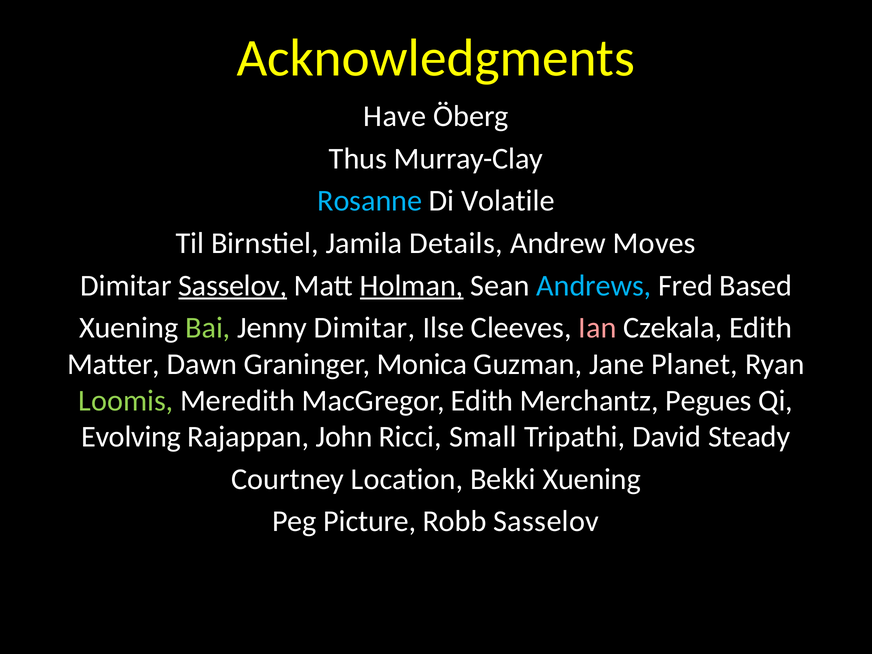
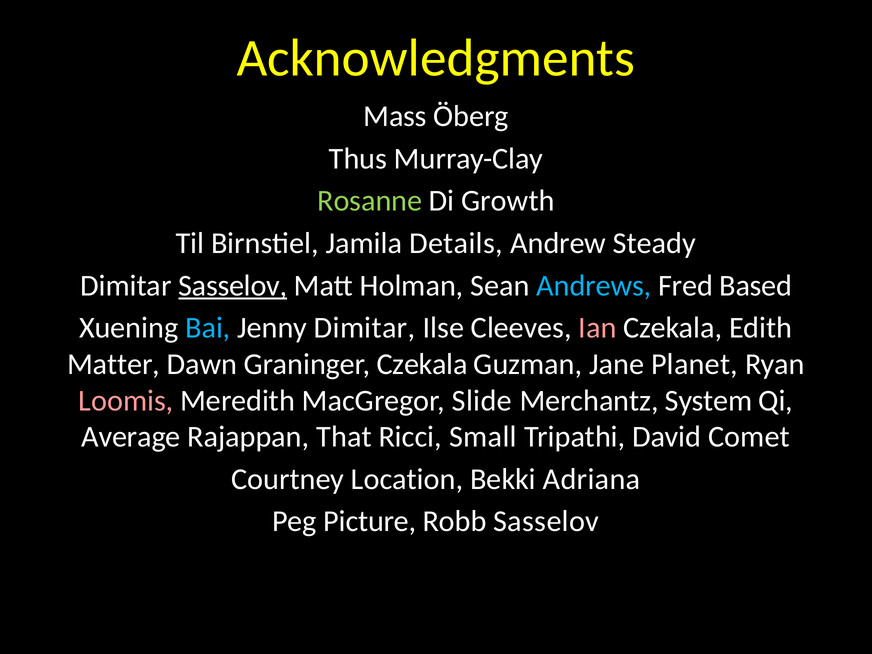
Have: Have -> Mass (395, 116)
Rosanne colour: light blue -> light green (370, 201)
Volatile: Volatile -> Growth (508, 201)
Moves: Moves -> Steady (654, 243)
Holman underline: present -> none (412, 286)
Bai colour: light green -> light blue (208, 328)
Graninger Monica: Monica -> Czekala (422, 364)
Loomis colour: light green -> pink (126, 401)
MacGregor Edith: Edith -> Slide (482, 401)
Pegues: Pegues -> System (709, 401)
Evolving: Evolving -> Average (131, 437)
John: John -> That (344, 437)
Steady: Steady -> Comet (749, 437)
Bekki Xuening: Xuening -> Adriana (592, 479)
